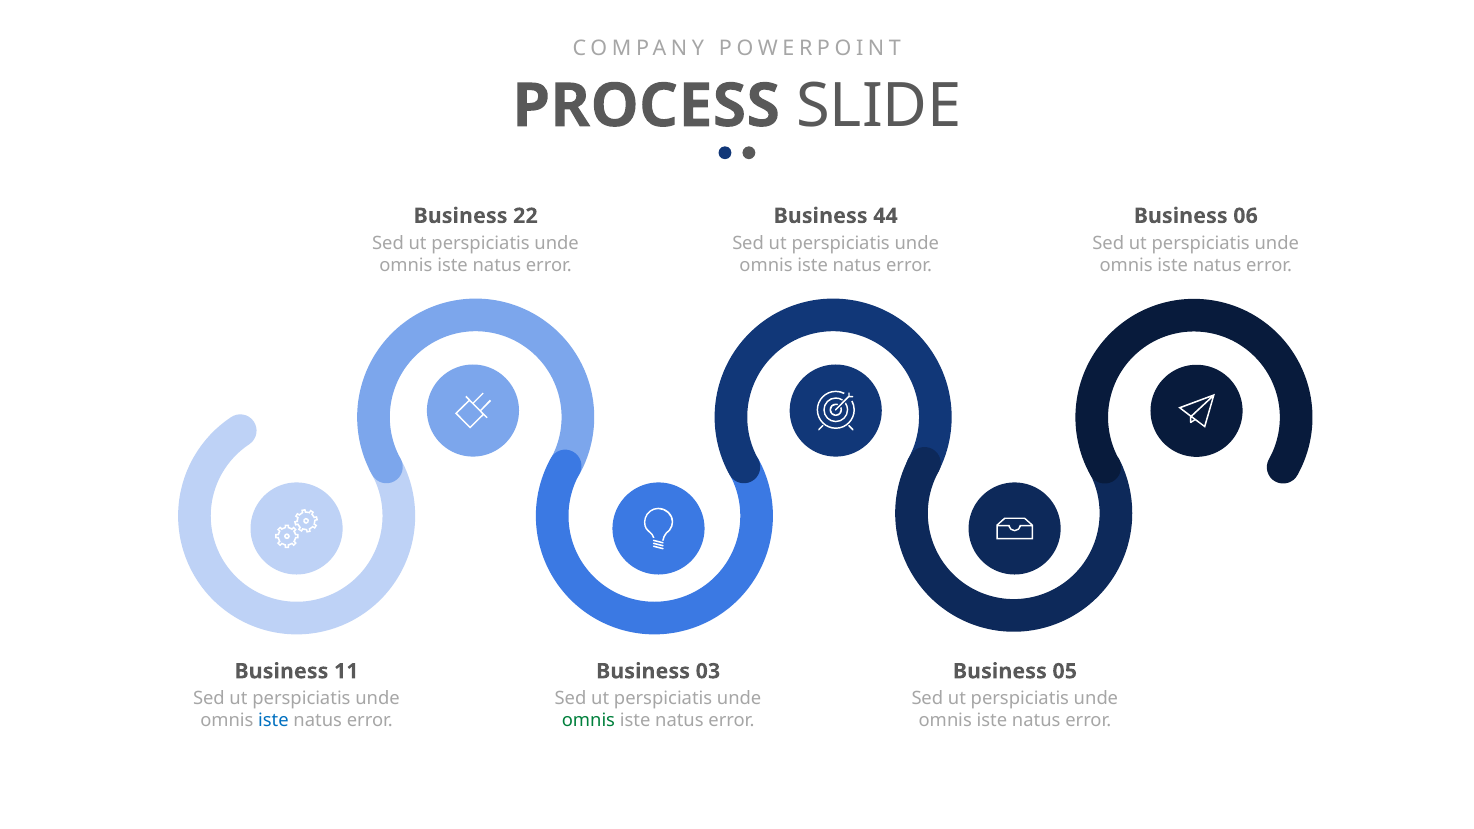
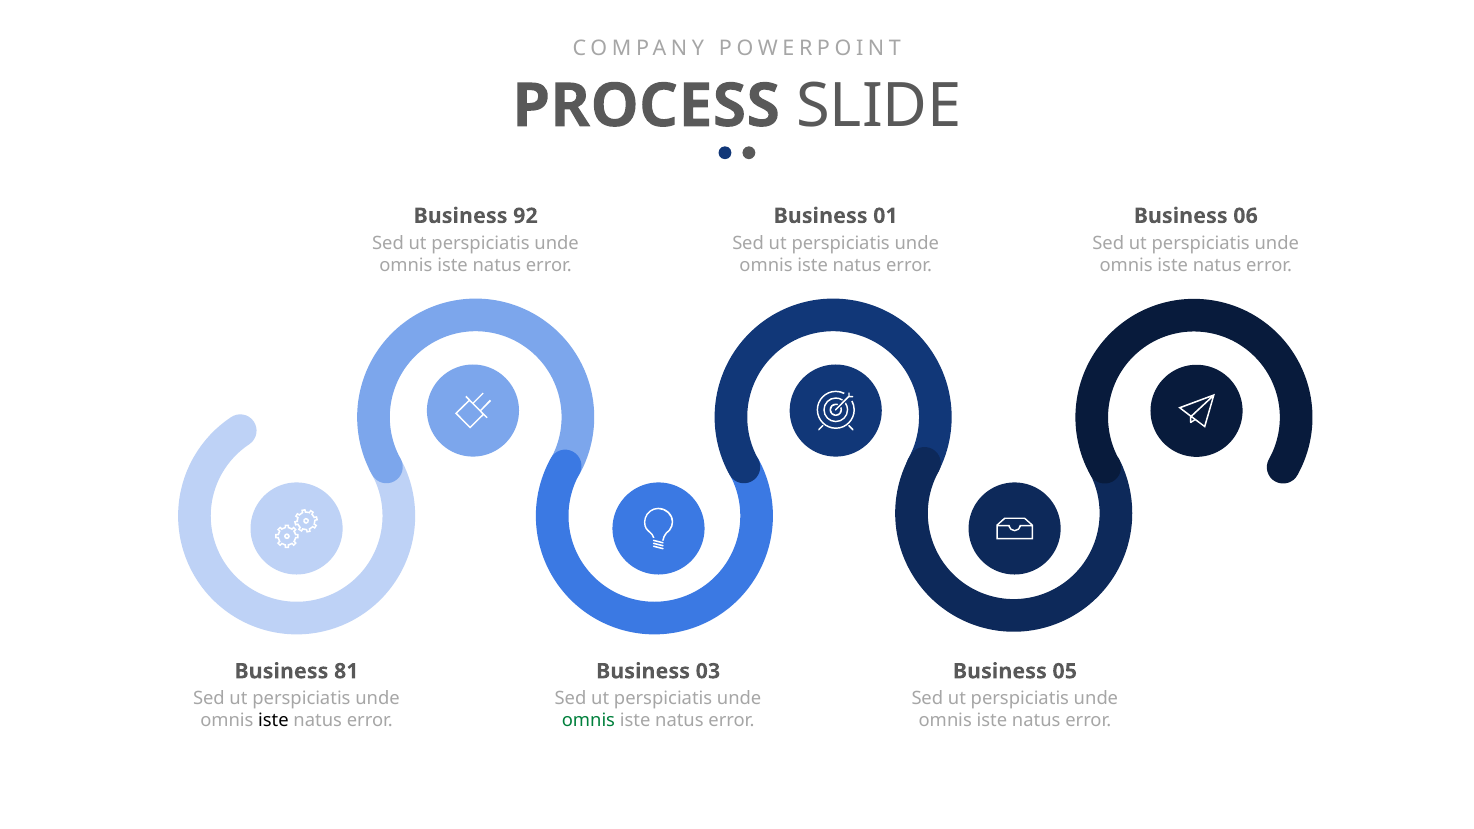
22: 22 -> 92 (525, 216)
44: 44 -> 01 (885, 216)
11: 11 -> 81 (346, 671)
iste colour: blue -> black (273, 721)
